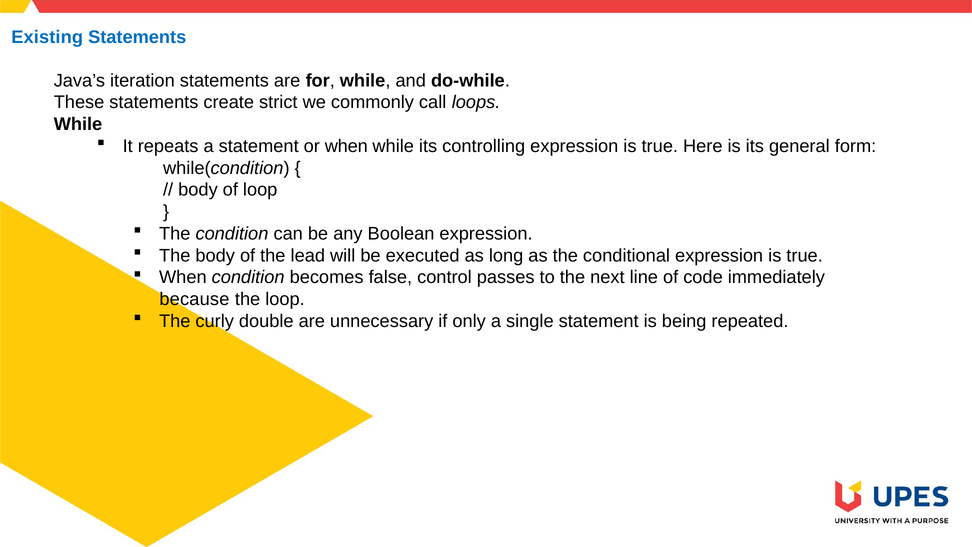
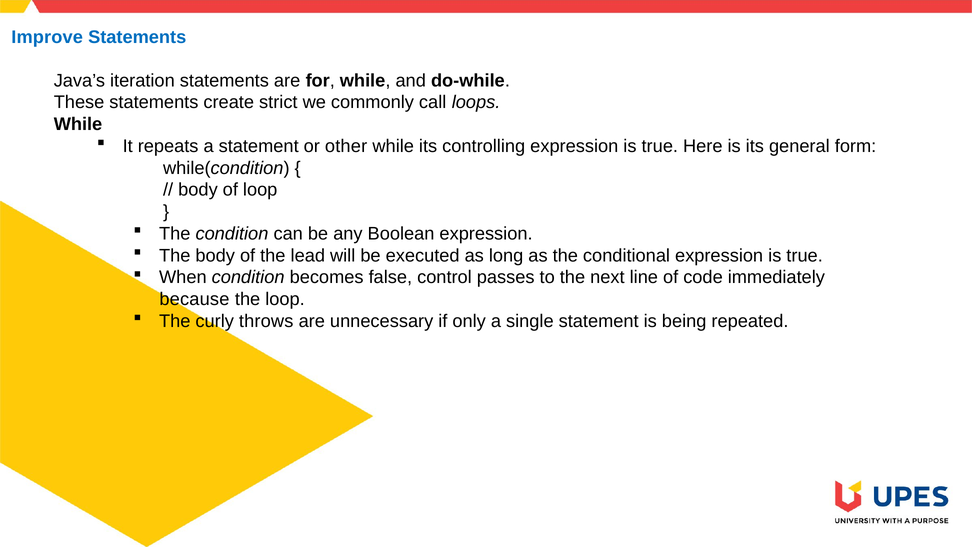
Existing: Existing -> Improve (47, 37)
or when: when -> other (346, 146)
double: double -> throws (266, 321)
